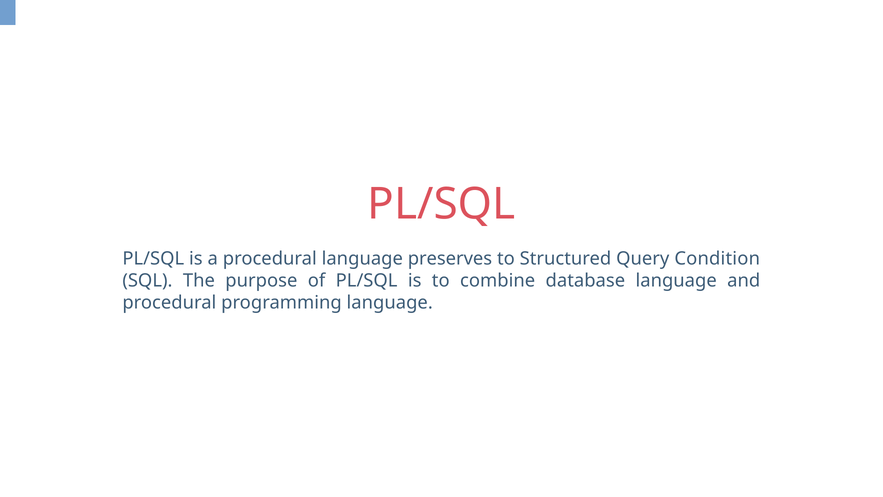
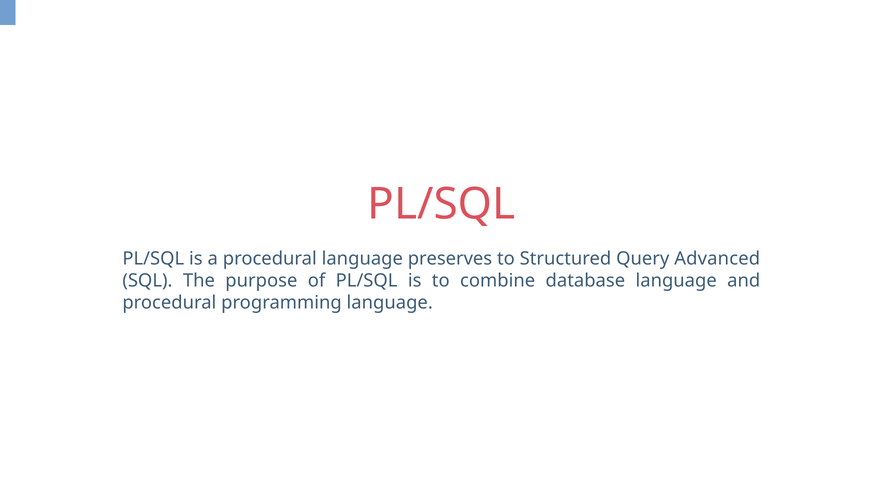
Condition: Condition -> Advanced (717, 258)
